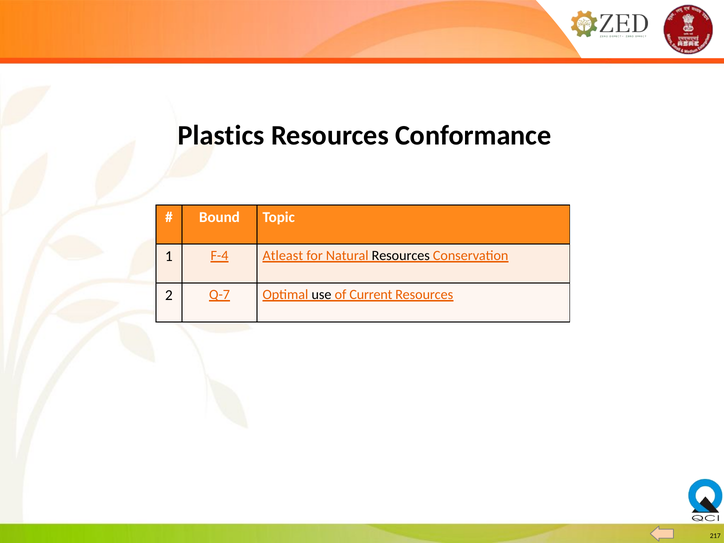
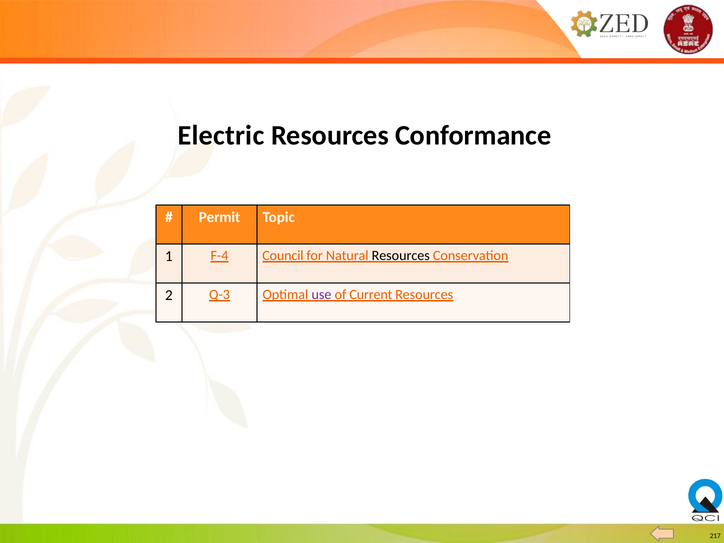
Plastics: Plastics -> Electric (221, 135)
Bound: Bound -> Permit (220, 217)
Atleast: Atleast -> Council (283, 255)
Q-7: Q-7 -> Q-3 (220, 295)
use colour: black -> purple (321, 295)
